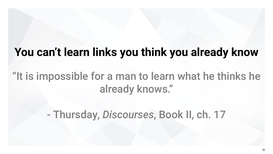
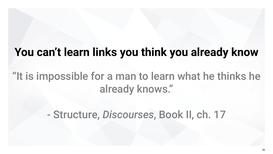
Thursday: Thursday -> Structure (77, 114)
